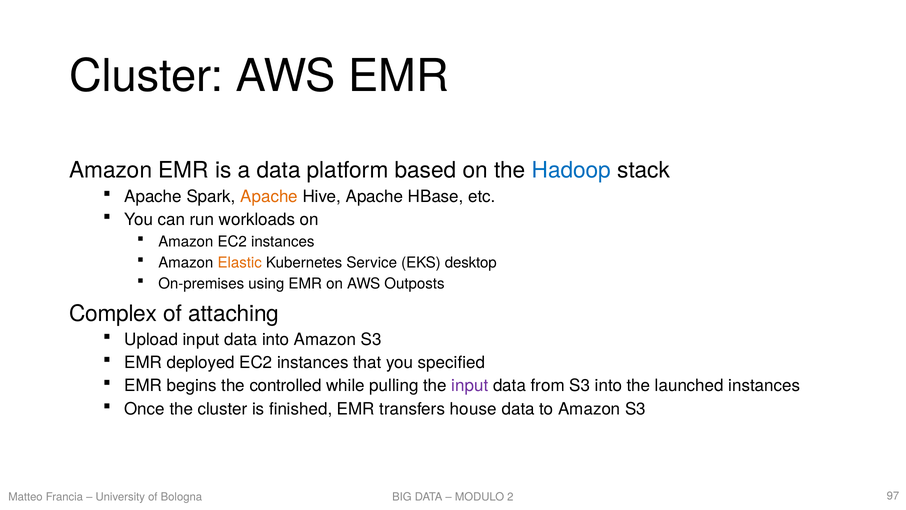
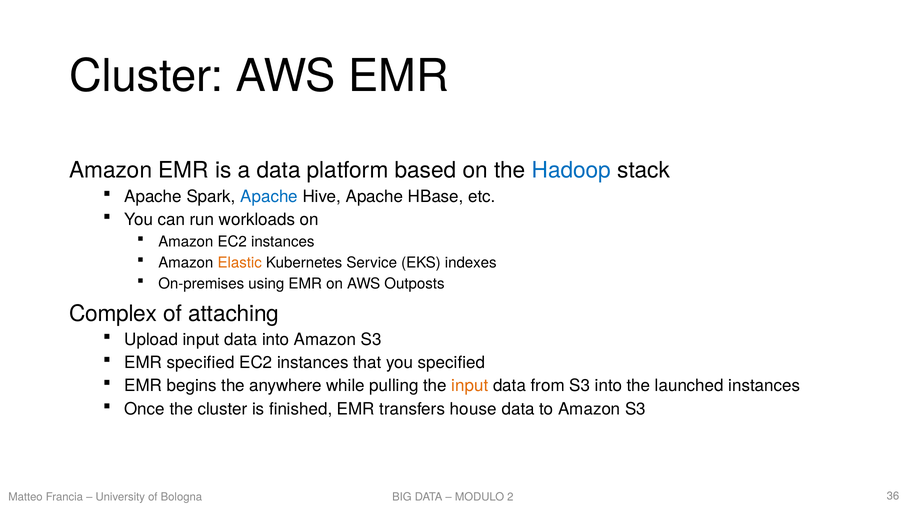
Apache colour: orange -> blue (269, 196)
desktop: desktop -> indexes (471, 263)
EMR deployed: deployed -> specified (201, 362)
controlled: controlled -> anywhere (286, 386)
input colour: purple -> orange (470, 386)
97: 97 -> 36 (893, 496)
